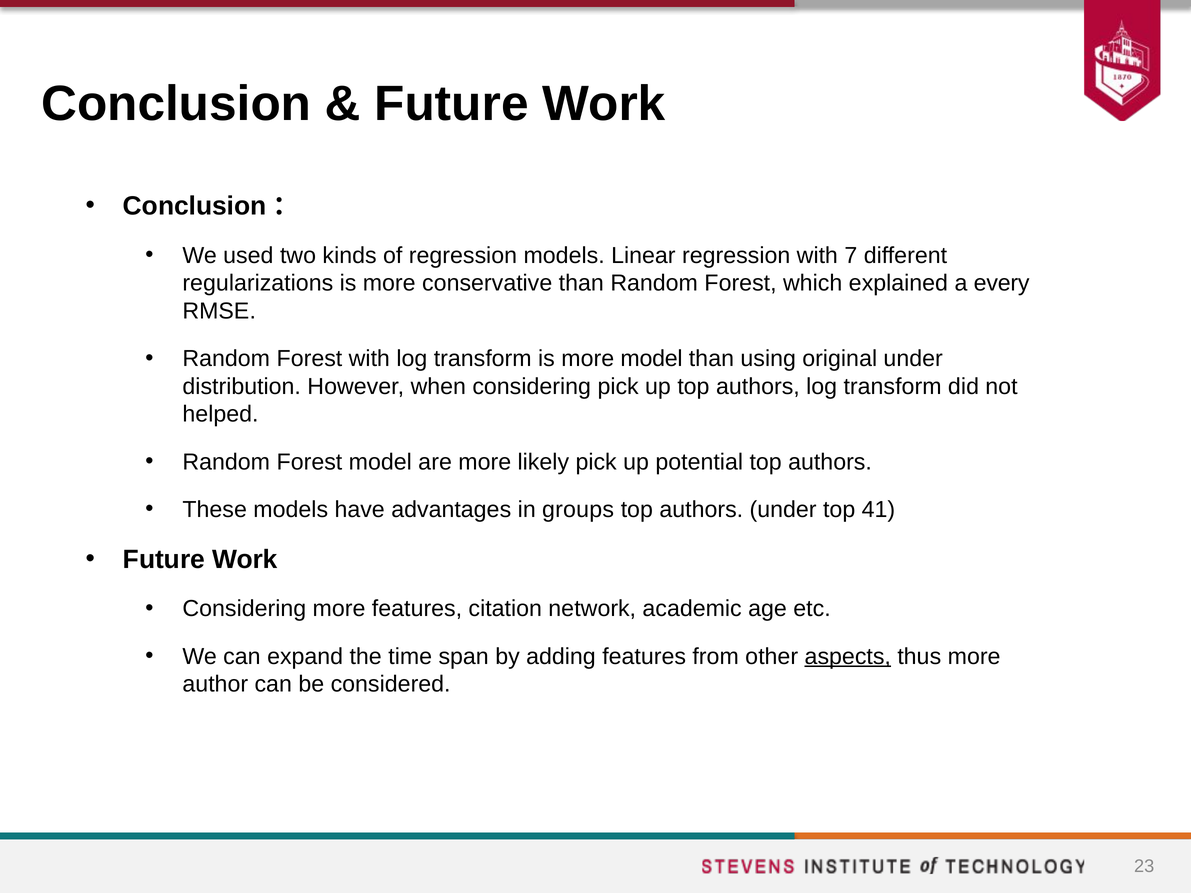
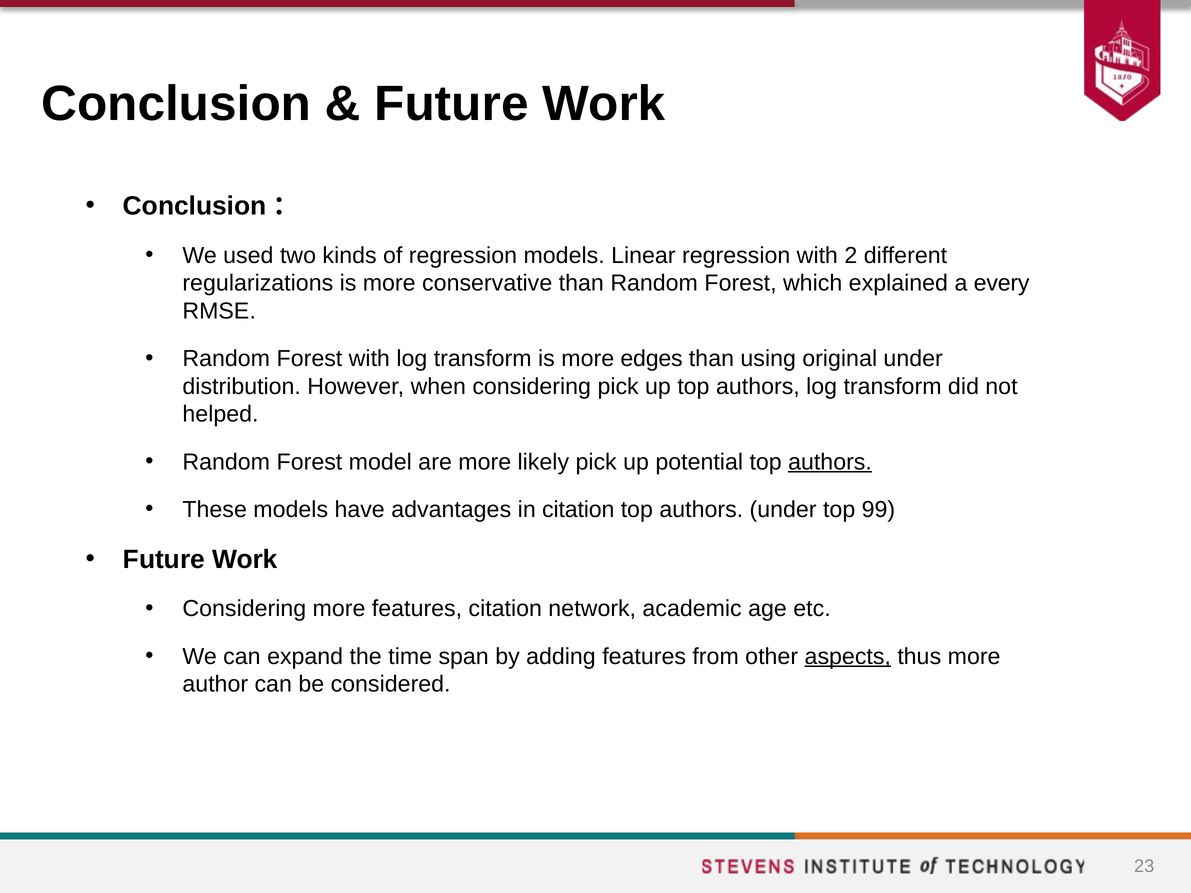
7: 7 -> 2 (851, 256)
more model: model -> edges (652, 359)
authors underline: none -> present (830, 462)
in groups: groups -> citation (578, 510)
41: 41 -> 99 (878, 510)
